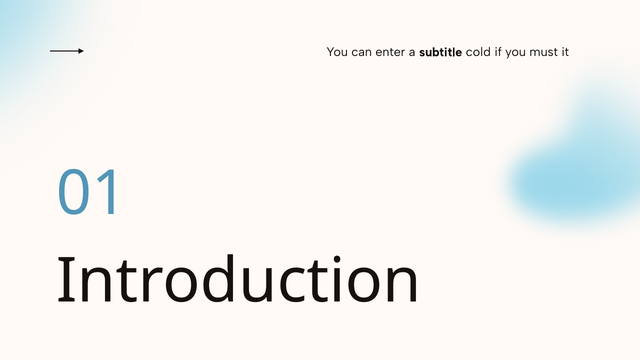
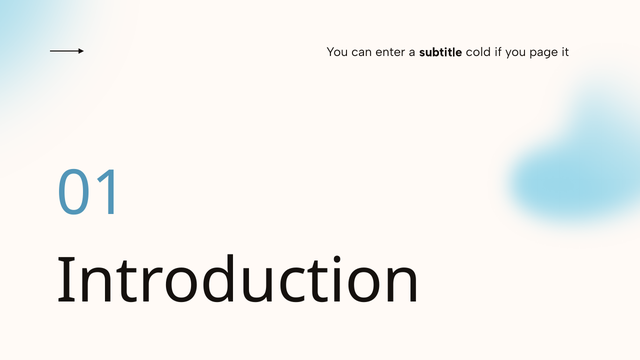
must: must -> page (544, 52)
